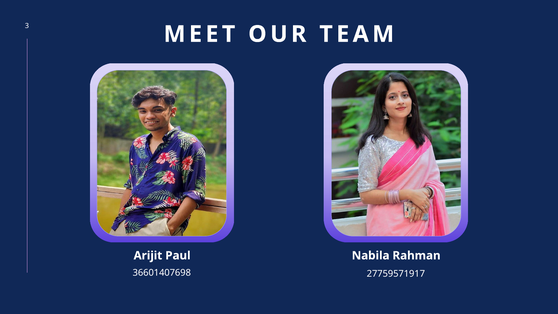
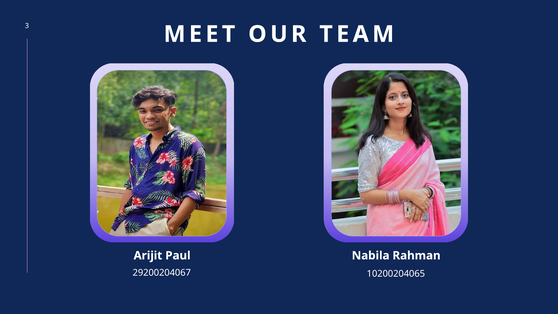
36601407698: 36601407698 -> 29200204067 (162, 273)
27759571917: 27759571917 -> 10200204065 (396, 274)
